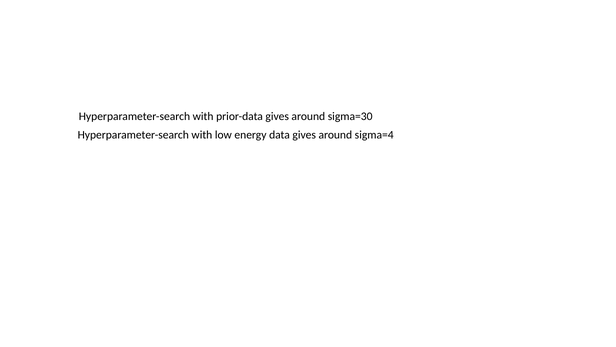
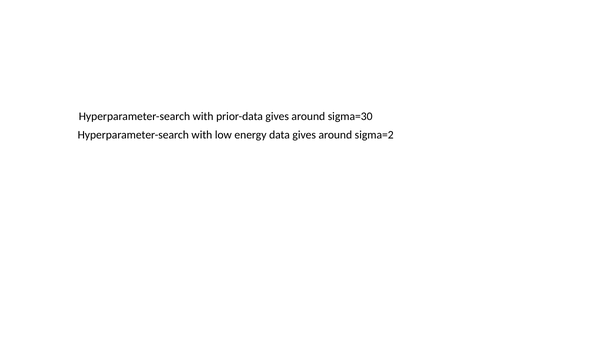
sigma=4: sigma=4 -> sigma=2 (374, 135)
